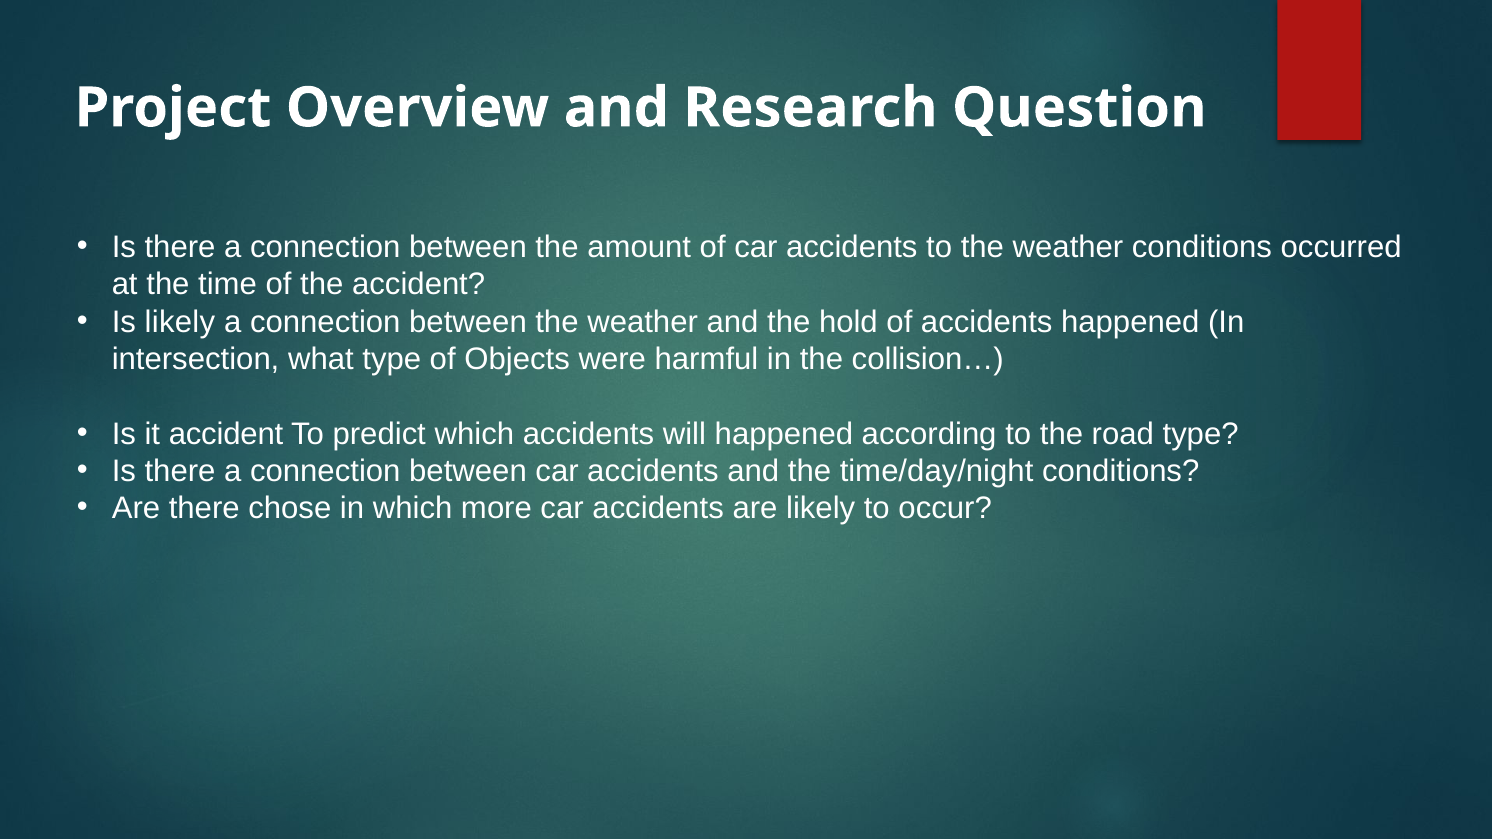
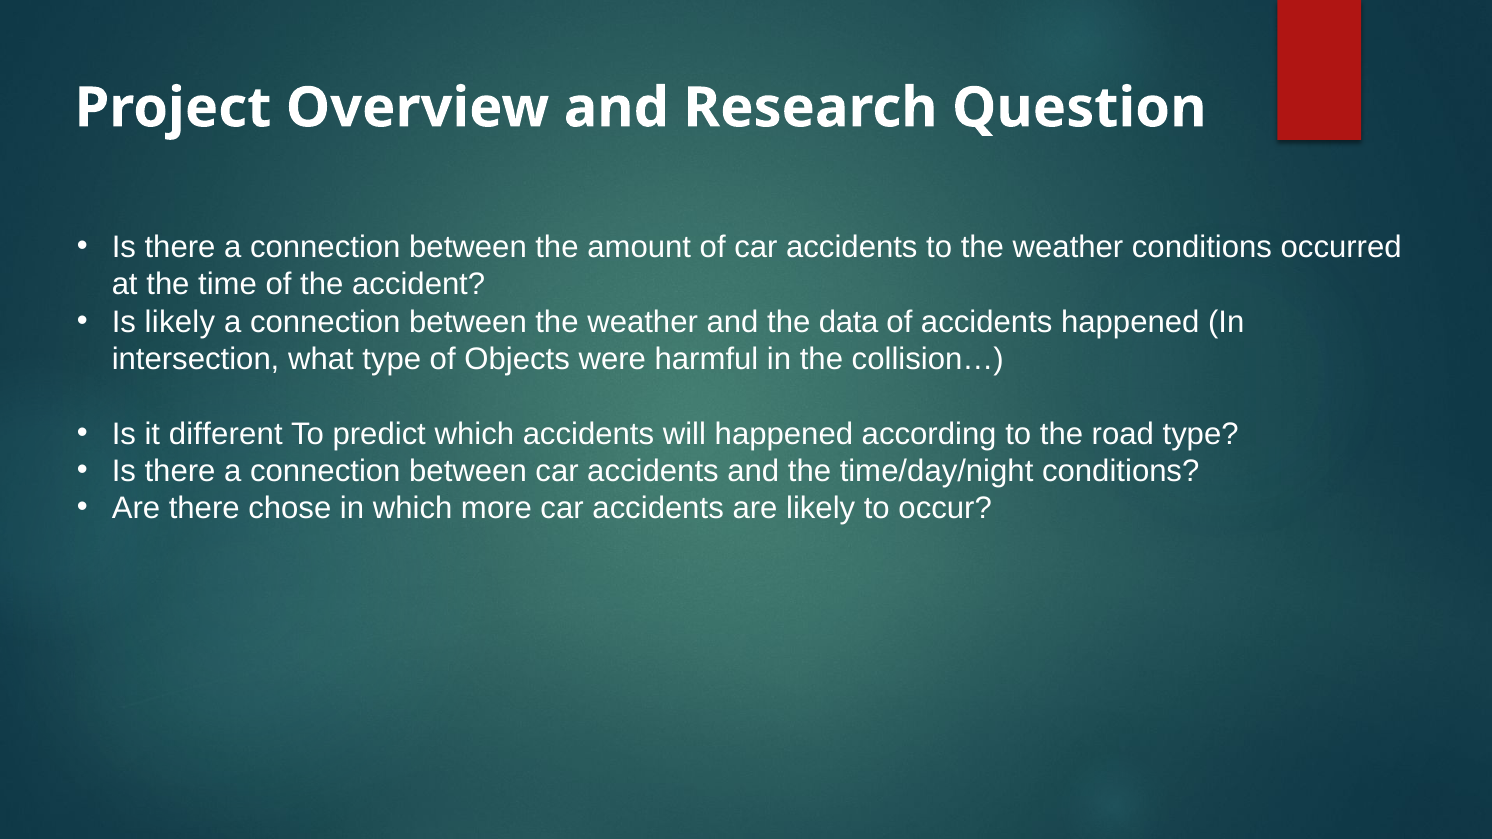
hold: hold -> data (849, 322)
it accident: accident -> different (226, 434)
